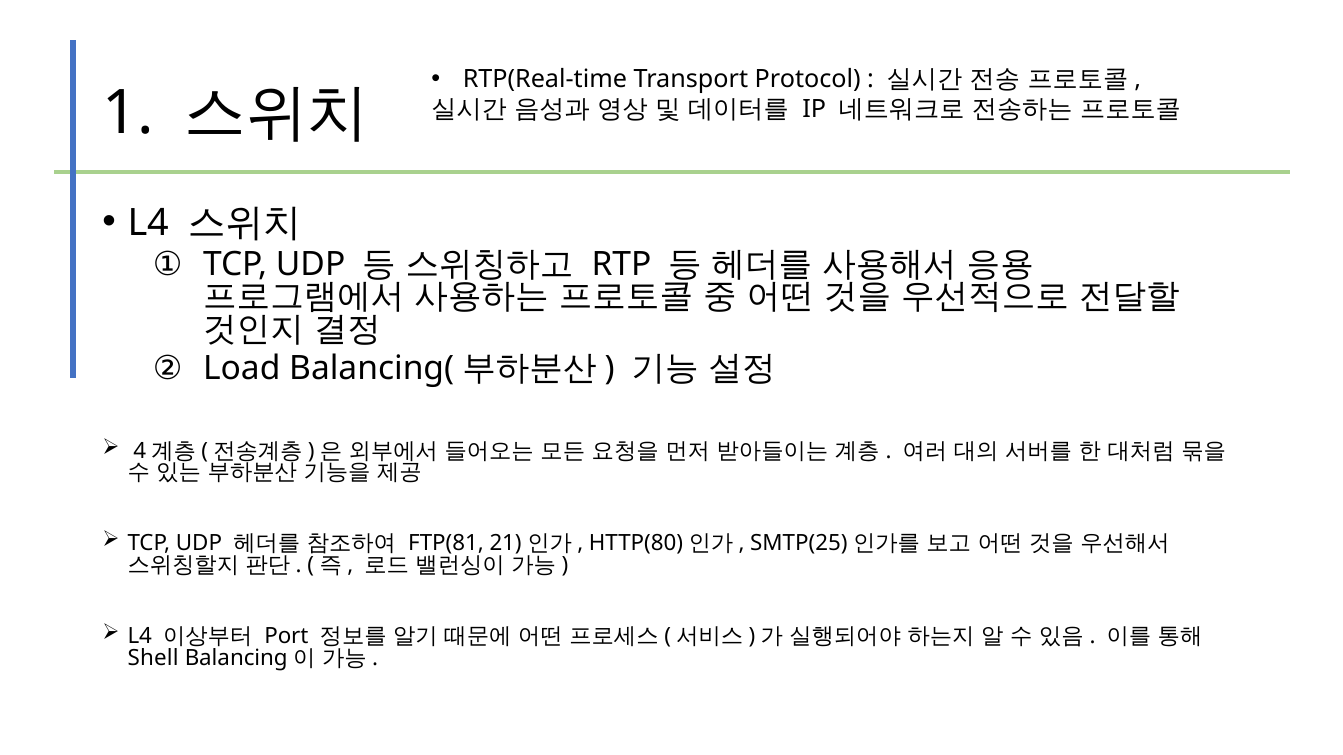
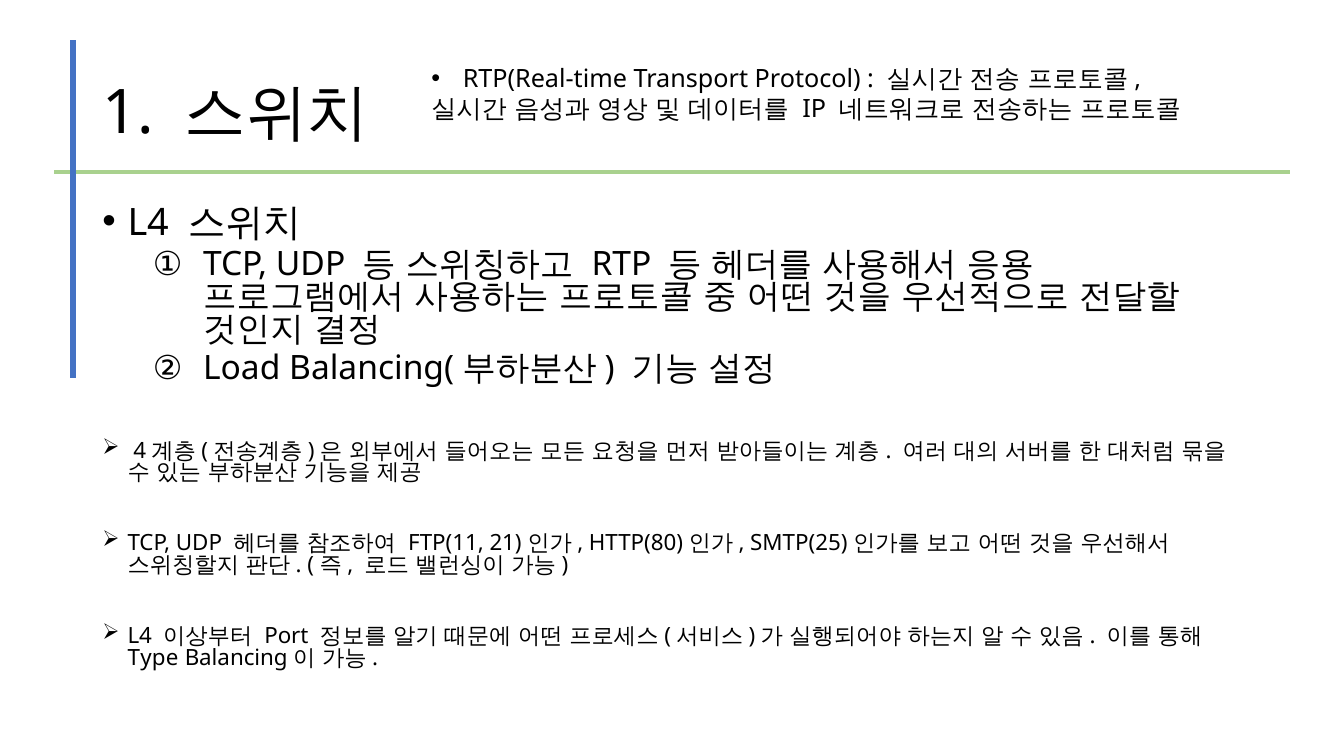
FTP(81: FTP(81 -> FTP(11 (446, 544)
Shell: Shell -> Type (153, 658)
